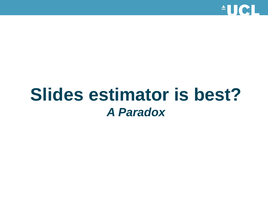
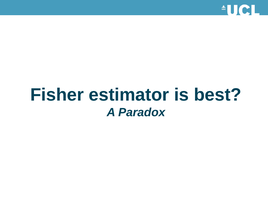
Slides: Slides -> Fisher (57, 95)
